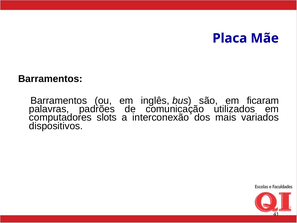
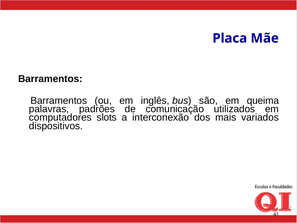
ficaram: ficaram -> queima (263, 101)
